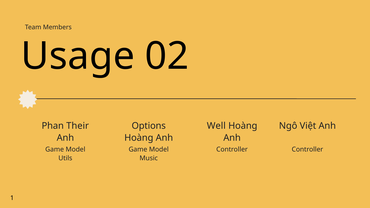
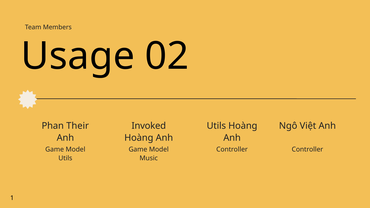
Options: Options -> Invoked (149, 126)
Well: Well -> Utils (216, 126)
